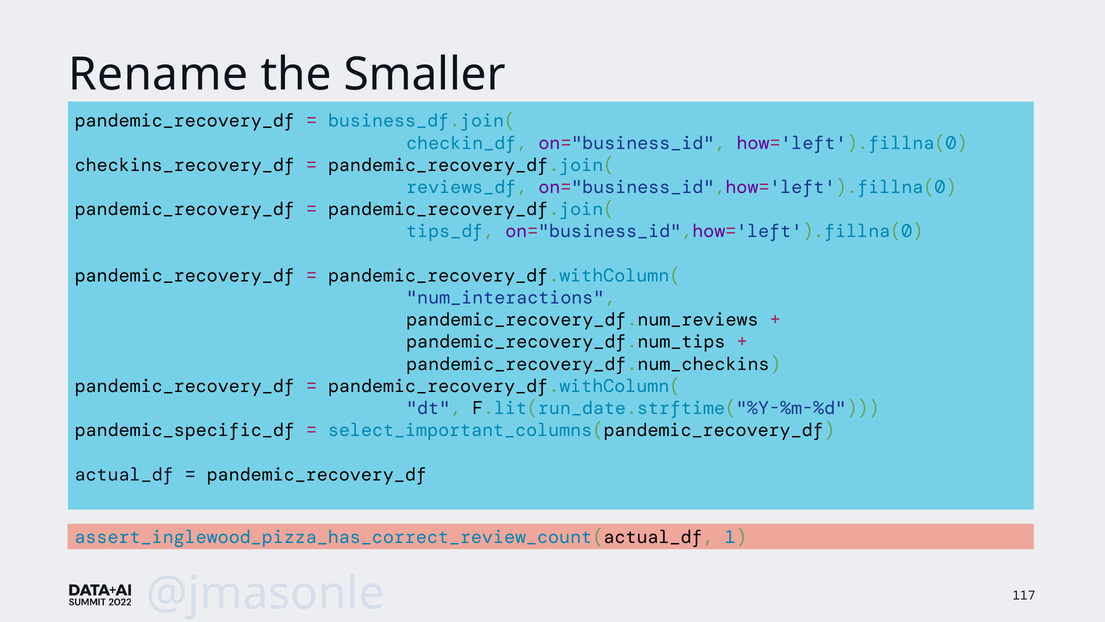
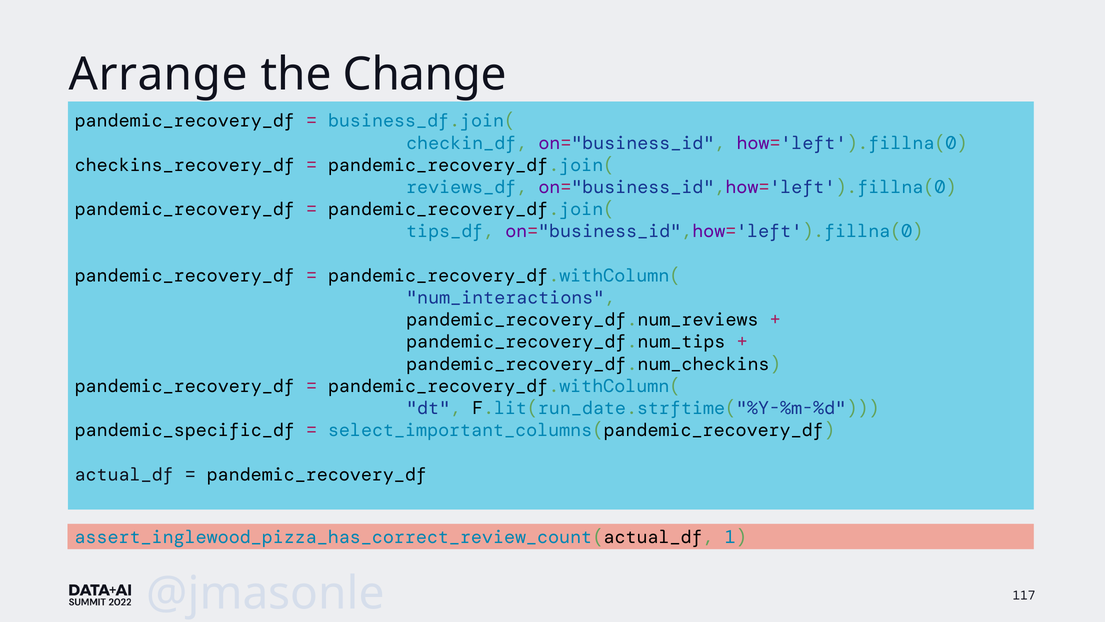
Rename: Rename -> Arrange (158, 75)
Smaller: Smaller -> Change (425, 75)
